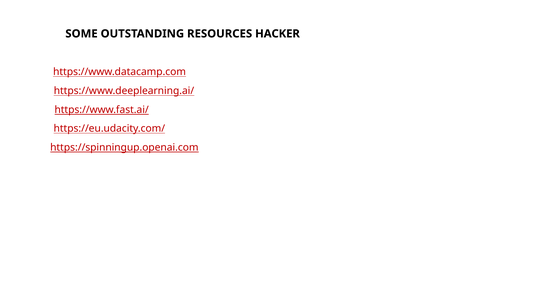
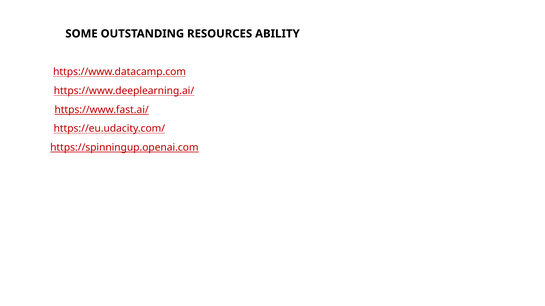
HACKER: HACKER -> ABILITY (277, 34)
